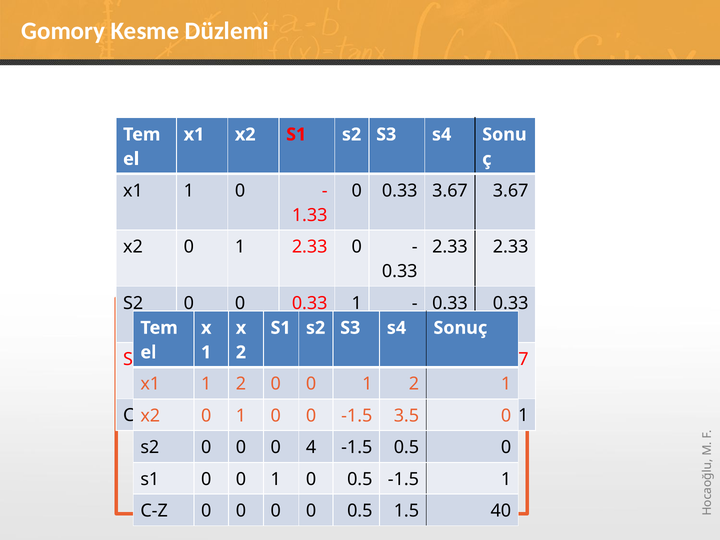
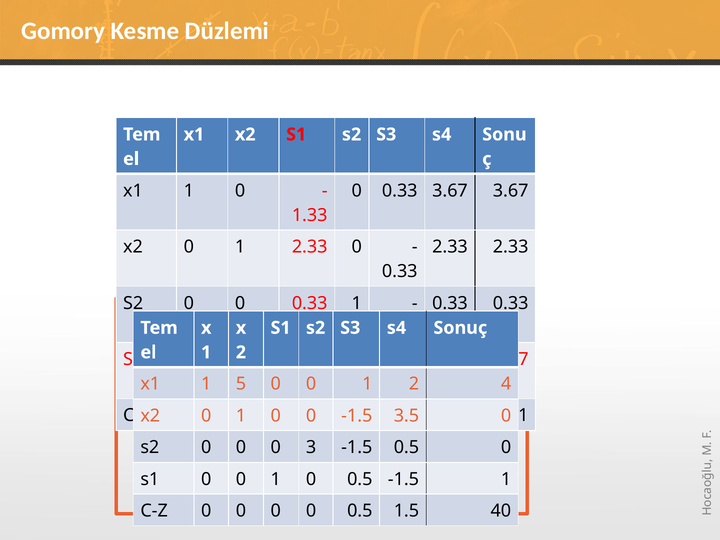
x1 1 2: 2 -> 5 (241, 384)
1: 1 -> 4 (506, 384)
4: 4 -> 3 (311, 447)
